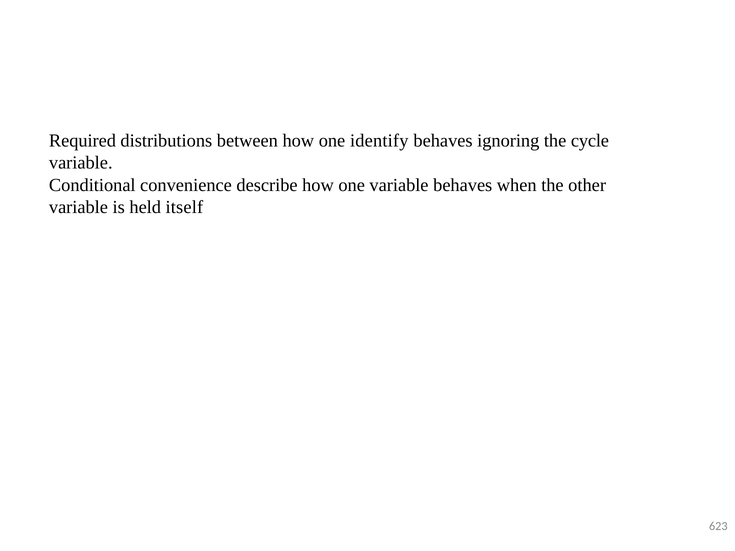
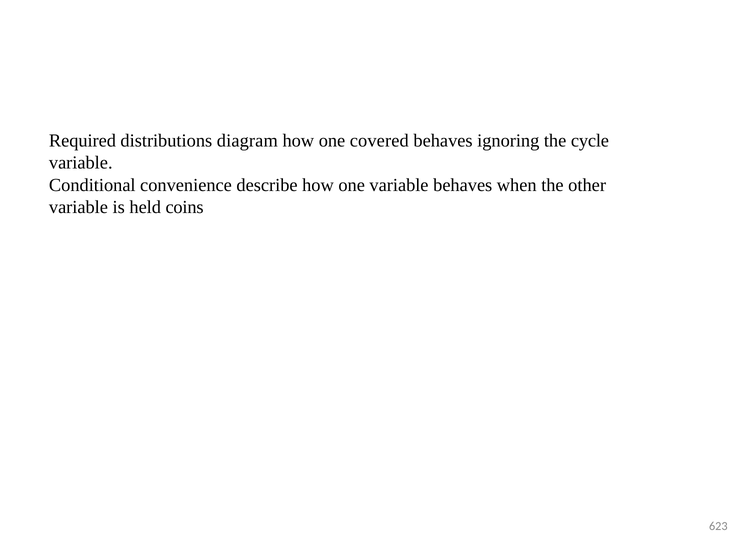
between: between -> diagram (247, 141)
identify: identify -> covered (379, 141)
itself: itself -> coins (185, 207)
